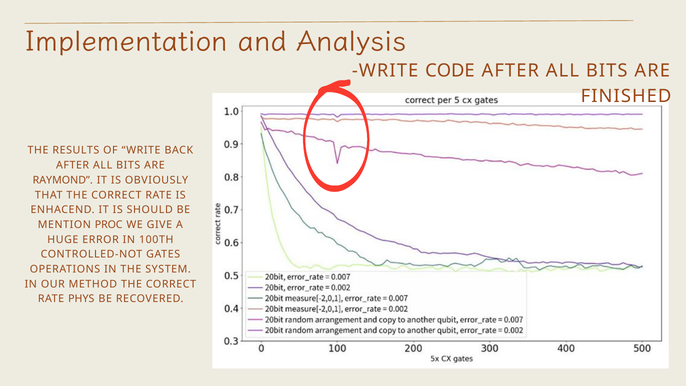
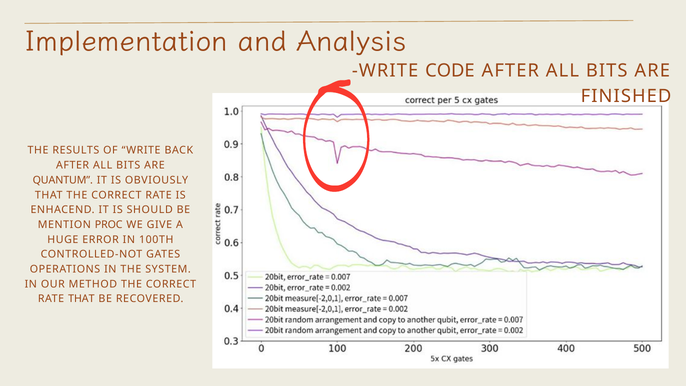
RAYMOND: RAYMOND -> QUANTUM (63, 180)
RATE PHYS: PHYS -> THAT (81, 299)
